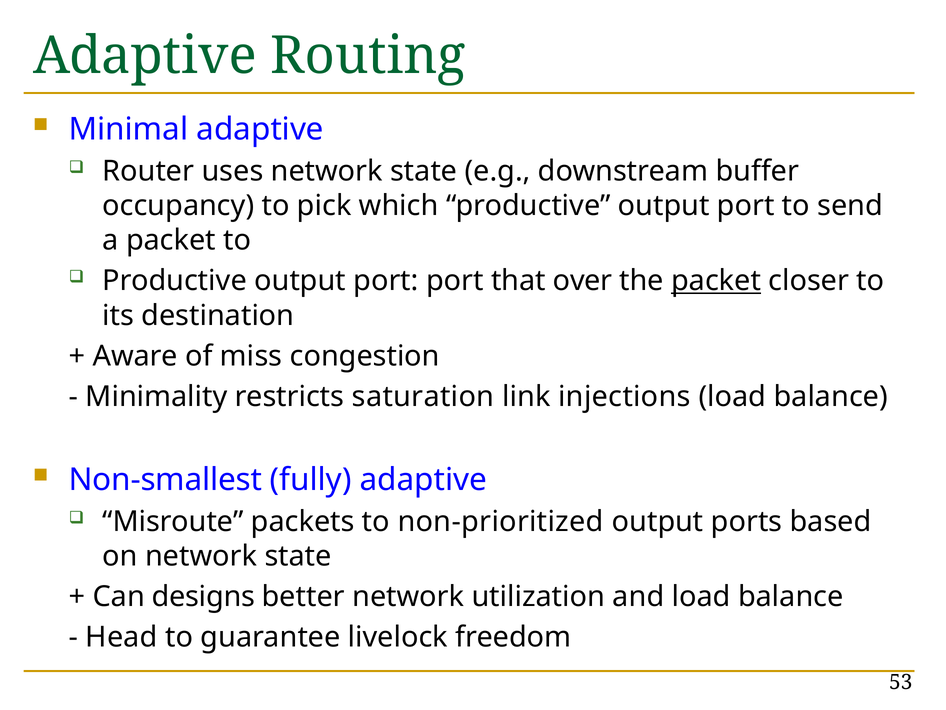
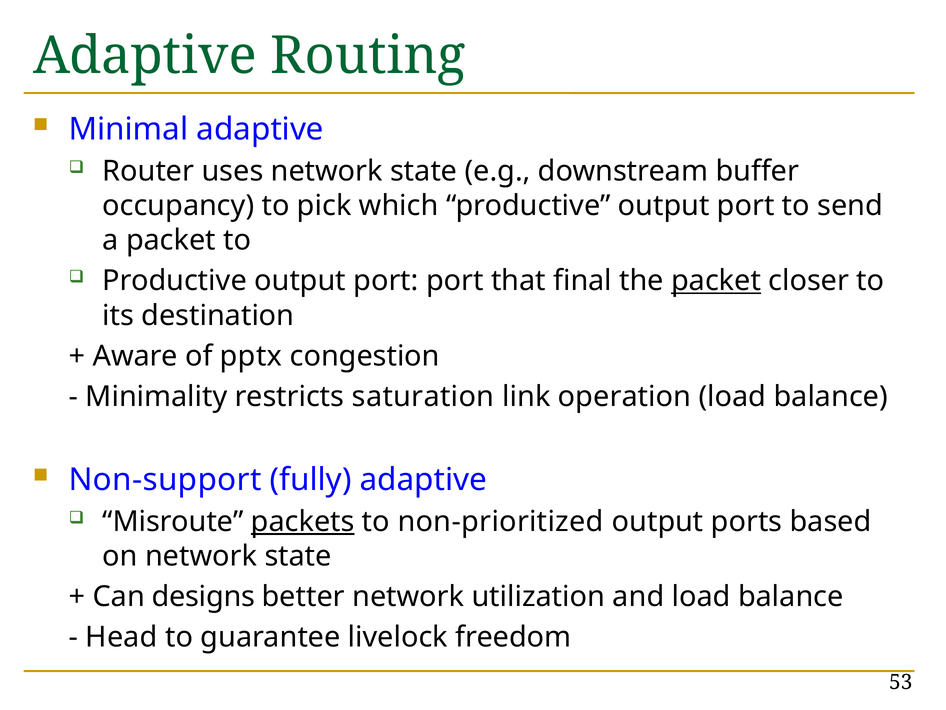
over: over -> final (583, 281)
miss: miss -> pptx (251, 356)
injections: injections -> operation (625, 396)
Non-smallest: Non-smallest -> Non-support (165, 479)
packets underline: none -> present (303, 521)
